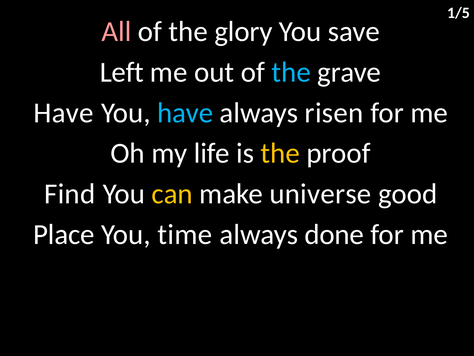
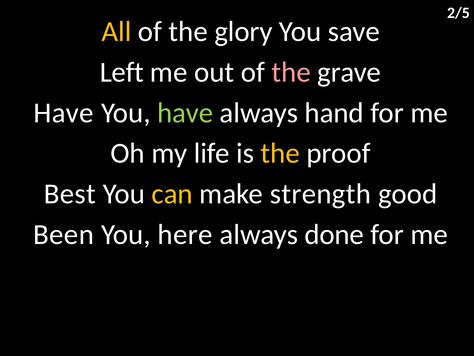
1/5: 1/5 -> 2/5 (458, 13)
All colour: pink -> yellow (116, 32)
the colour: light blue -> pink (291, 72)
have colour: light blue -> light green (185, 113)
risen: risen -> hand (334, 113)
Find: Find -> Best (70, 194)
universe: universe -> strength (320, 194)
Place: Place -> Been (64, 234)
time: time -> here (185, 234)
